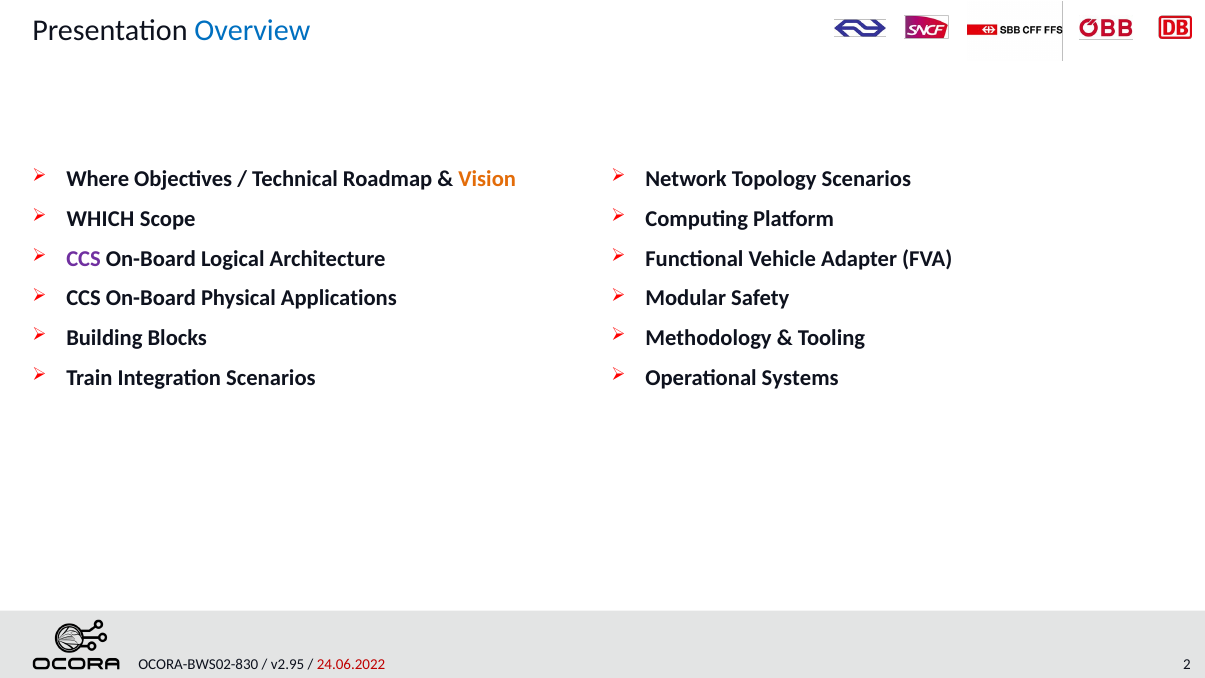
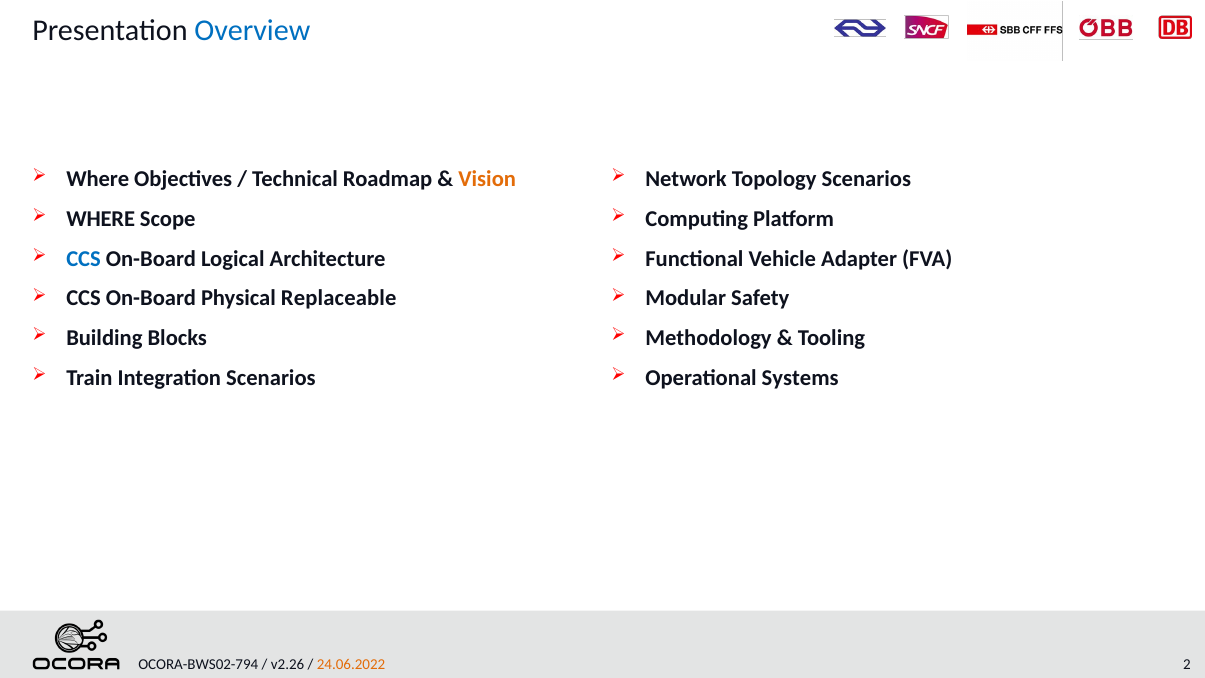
WHICH: WHICH -> WHERE (101, 219)
CCS colour: purple -> blue (84, 259)
Applications: Applications -> Replaceable (339, 298)
OCORA-BWS02-830: OCORA-BWS02-830 -> OCORA-BWS02-794 (198, 664)
v2.95: v2.95 -> v2.26 (288, 664)
24.06.2022 colour: red -> orange (351, 664)
